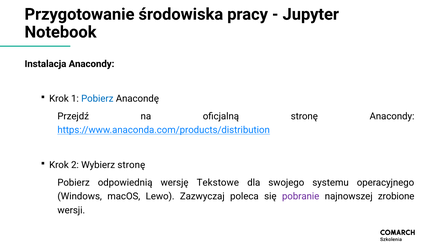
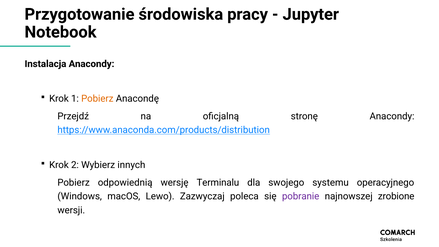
Pobierz colour: blue -> orange (97, 99)
Wybierz stronę: stronę -> innych (131, 165)
Tekstowe: Tekstowe -> Terminalu (218, 182)
